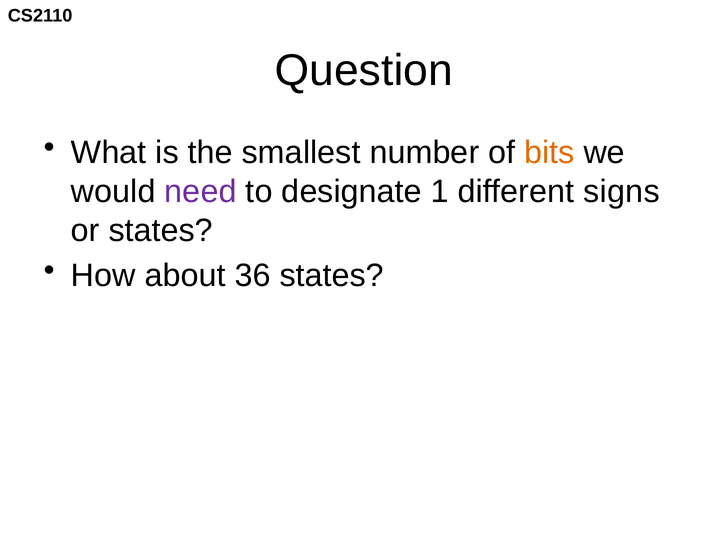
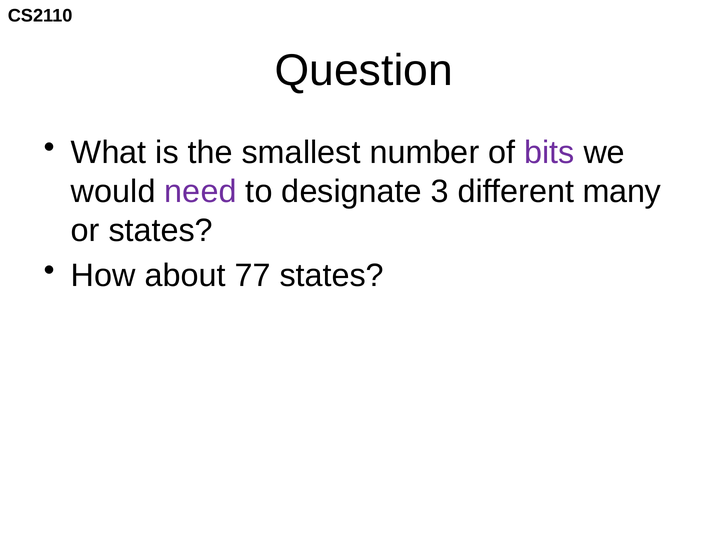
bits colour: orange -> purple (549, 153)
1: 1 -> 3 (440, 192)
signs: signs -> many (622, 192)
36: 36 -> 77 (253, 276)
